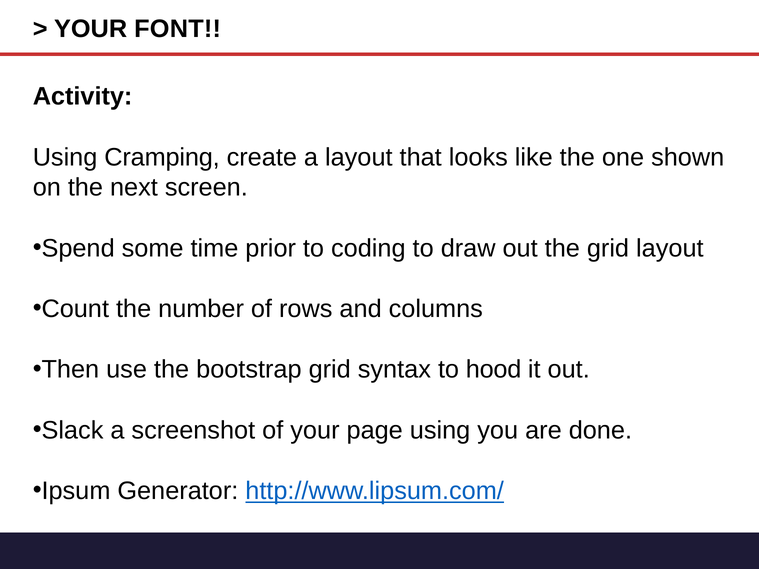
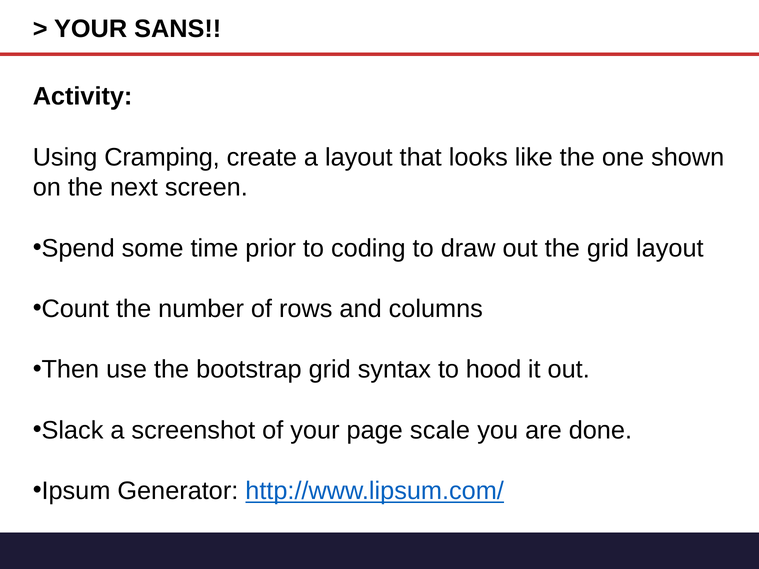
FONT: FONT -> SANS (178, 29)
page using: using -> scale (440, 431)
